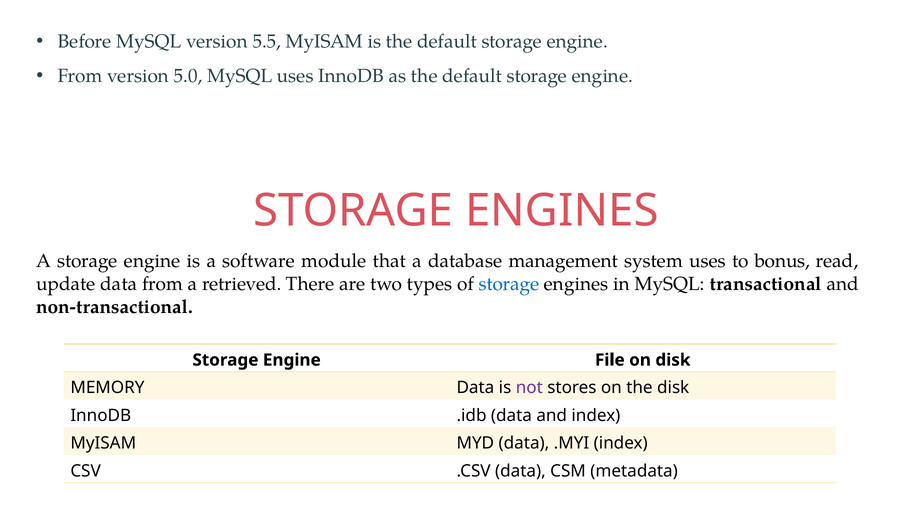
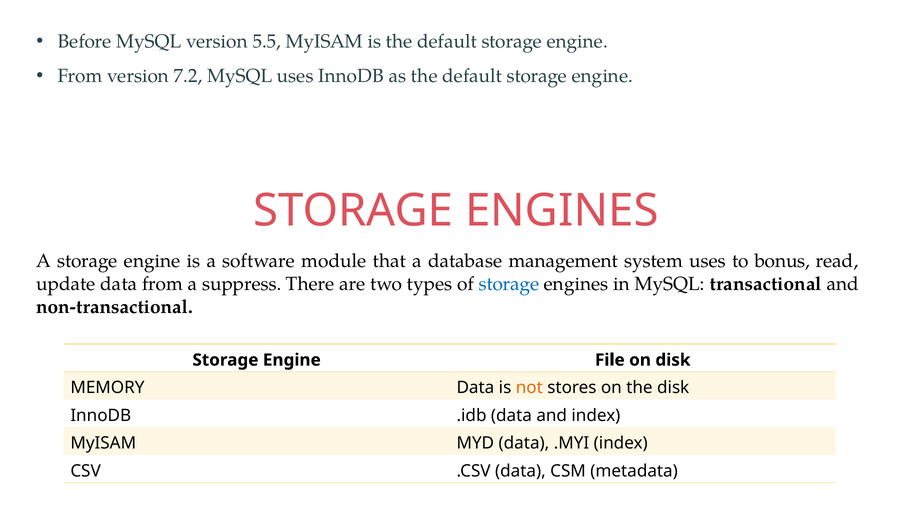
5.0: 5.0 -> 7.2 (188, 76)
retrieved: retrieved -> suppress (242, 284)
not colour: purple -> orange (529, 388)
